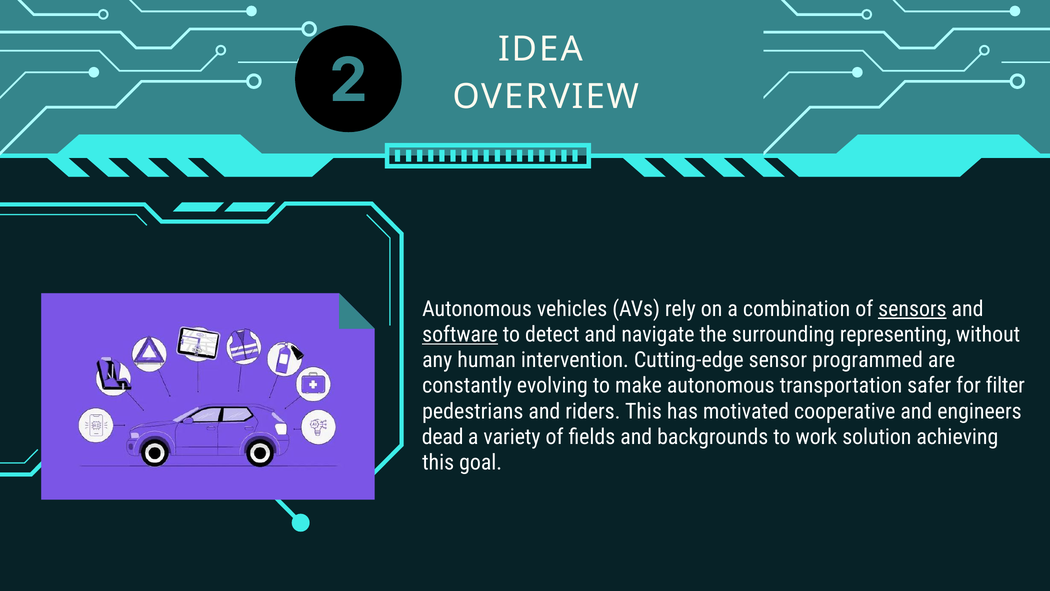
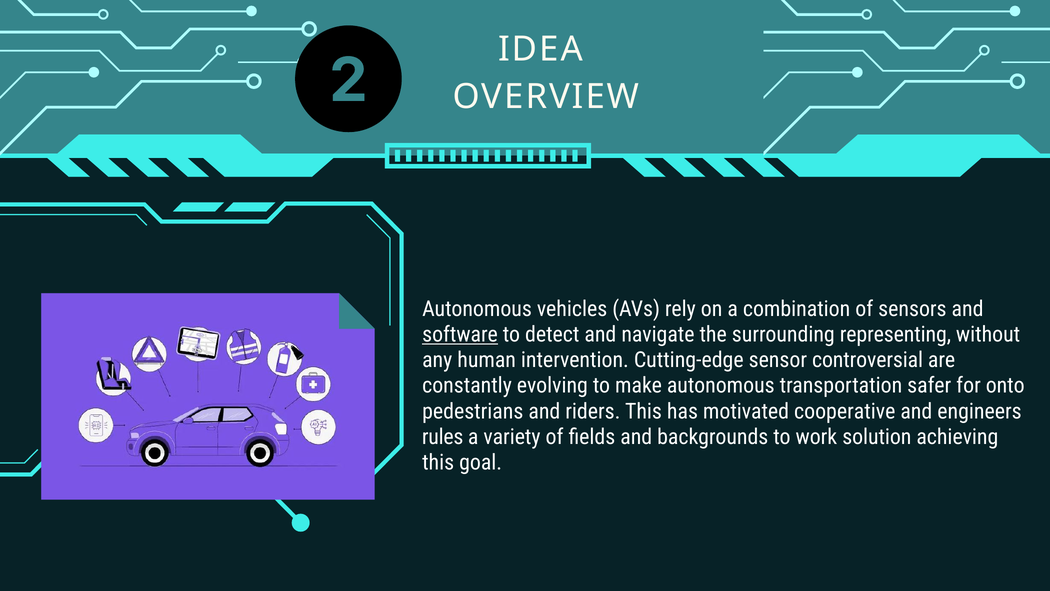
sensors underline: present -> none (912, 309)
programmed: programmed -> controversial (868, 360)
filter: filter -> onto (1005, 386)
dead: dead -> rules (443, 437)
